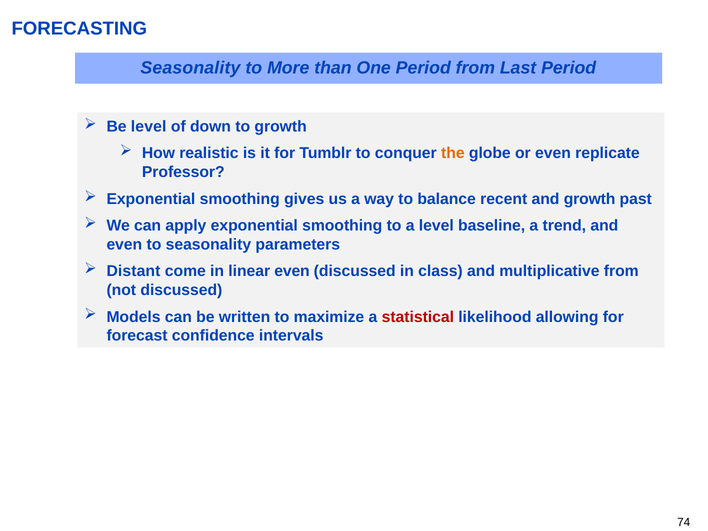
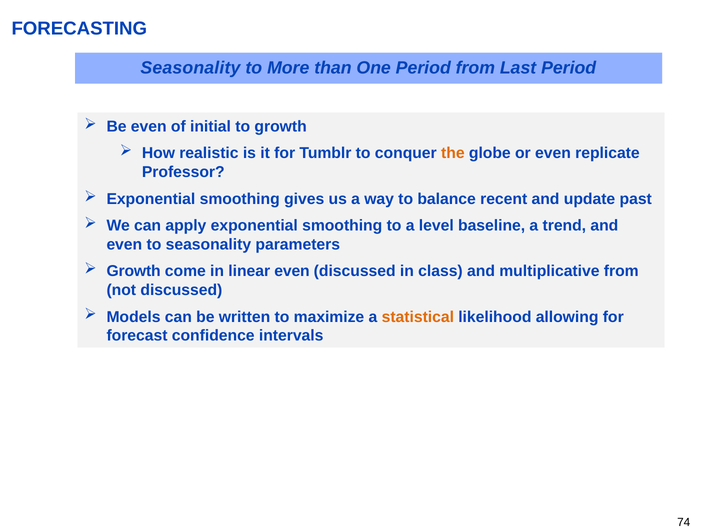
Be level: level -> even (149, 127)
down: down -> initial (210, 127)
and growth: growth -> update (590, 199)
Distant: Distant -> Growth (134, 271)
statistical colour: red -> orange (418, 317)
